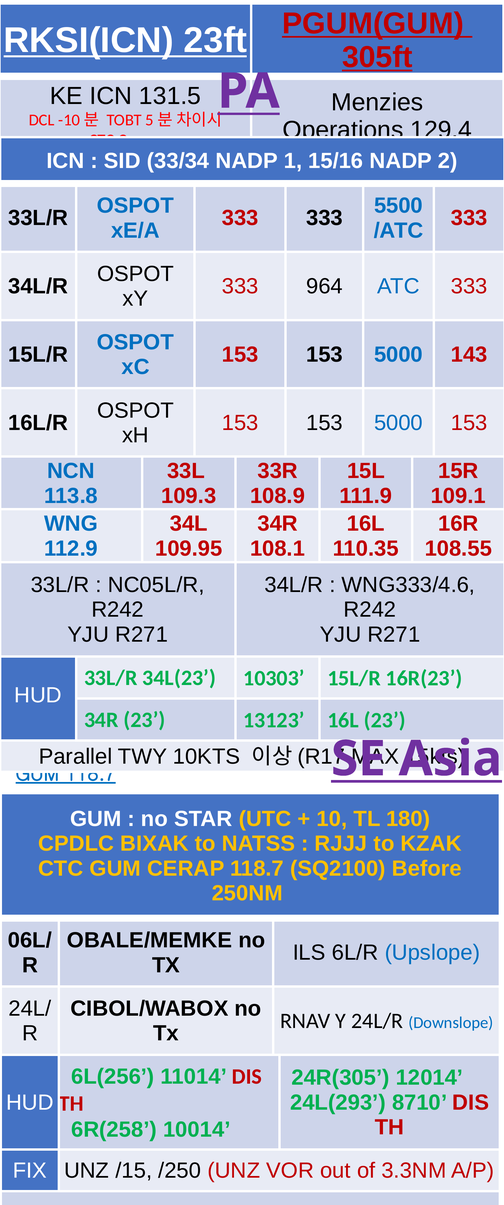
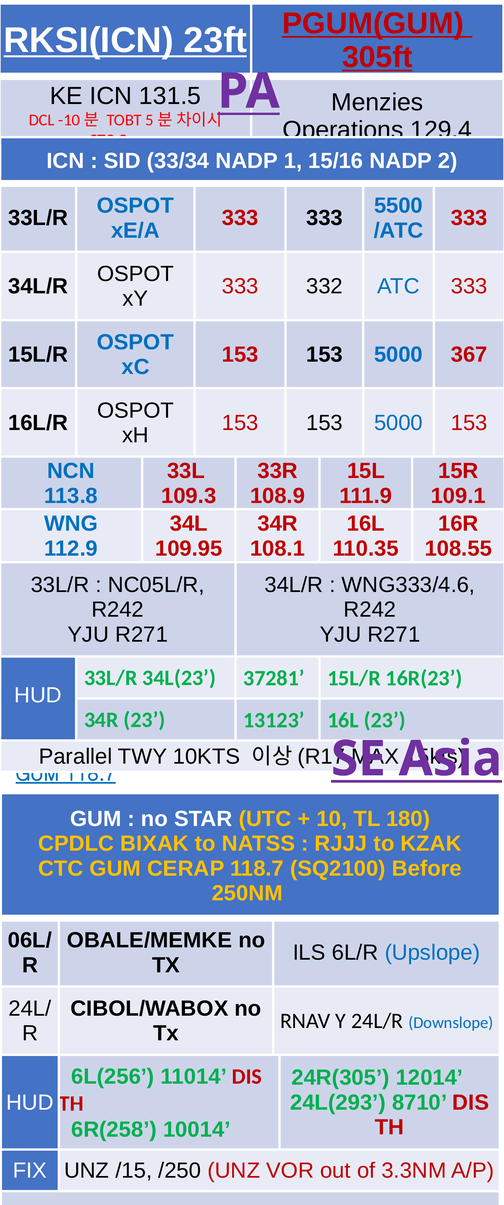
964: 964 -> 332 (324, 287)
143: 143 -> 367 (469, 355)
10303: 10303 -> 37281 (274, 679)
